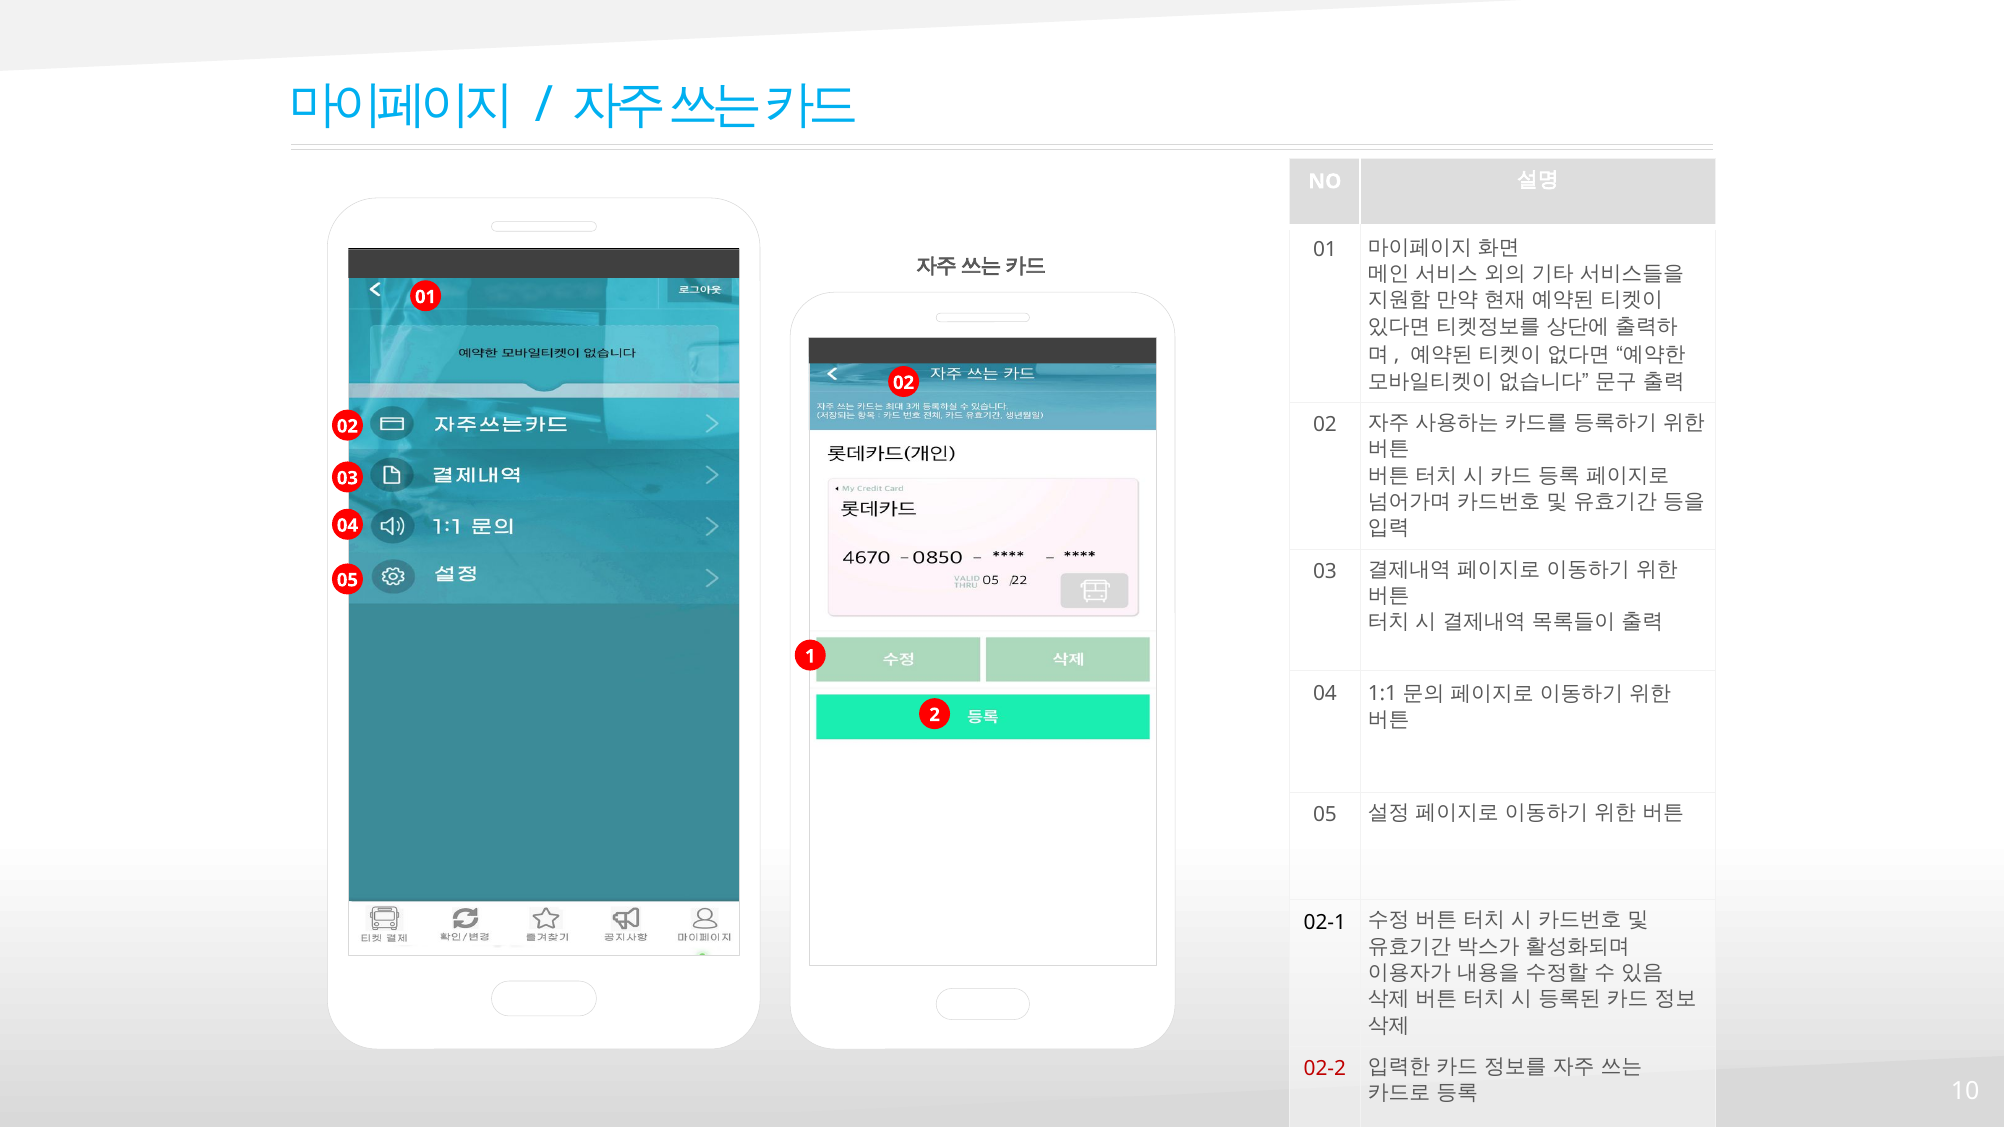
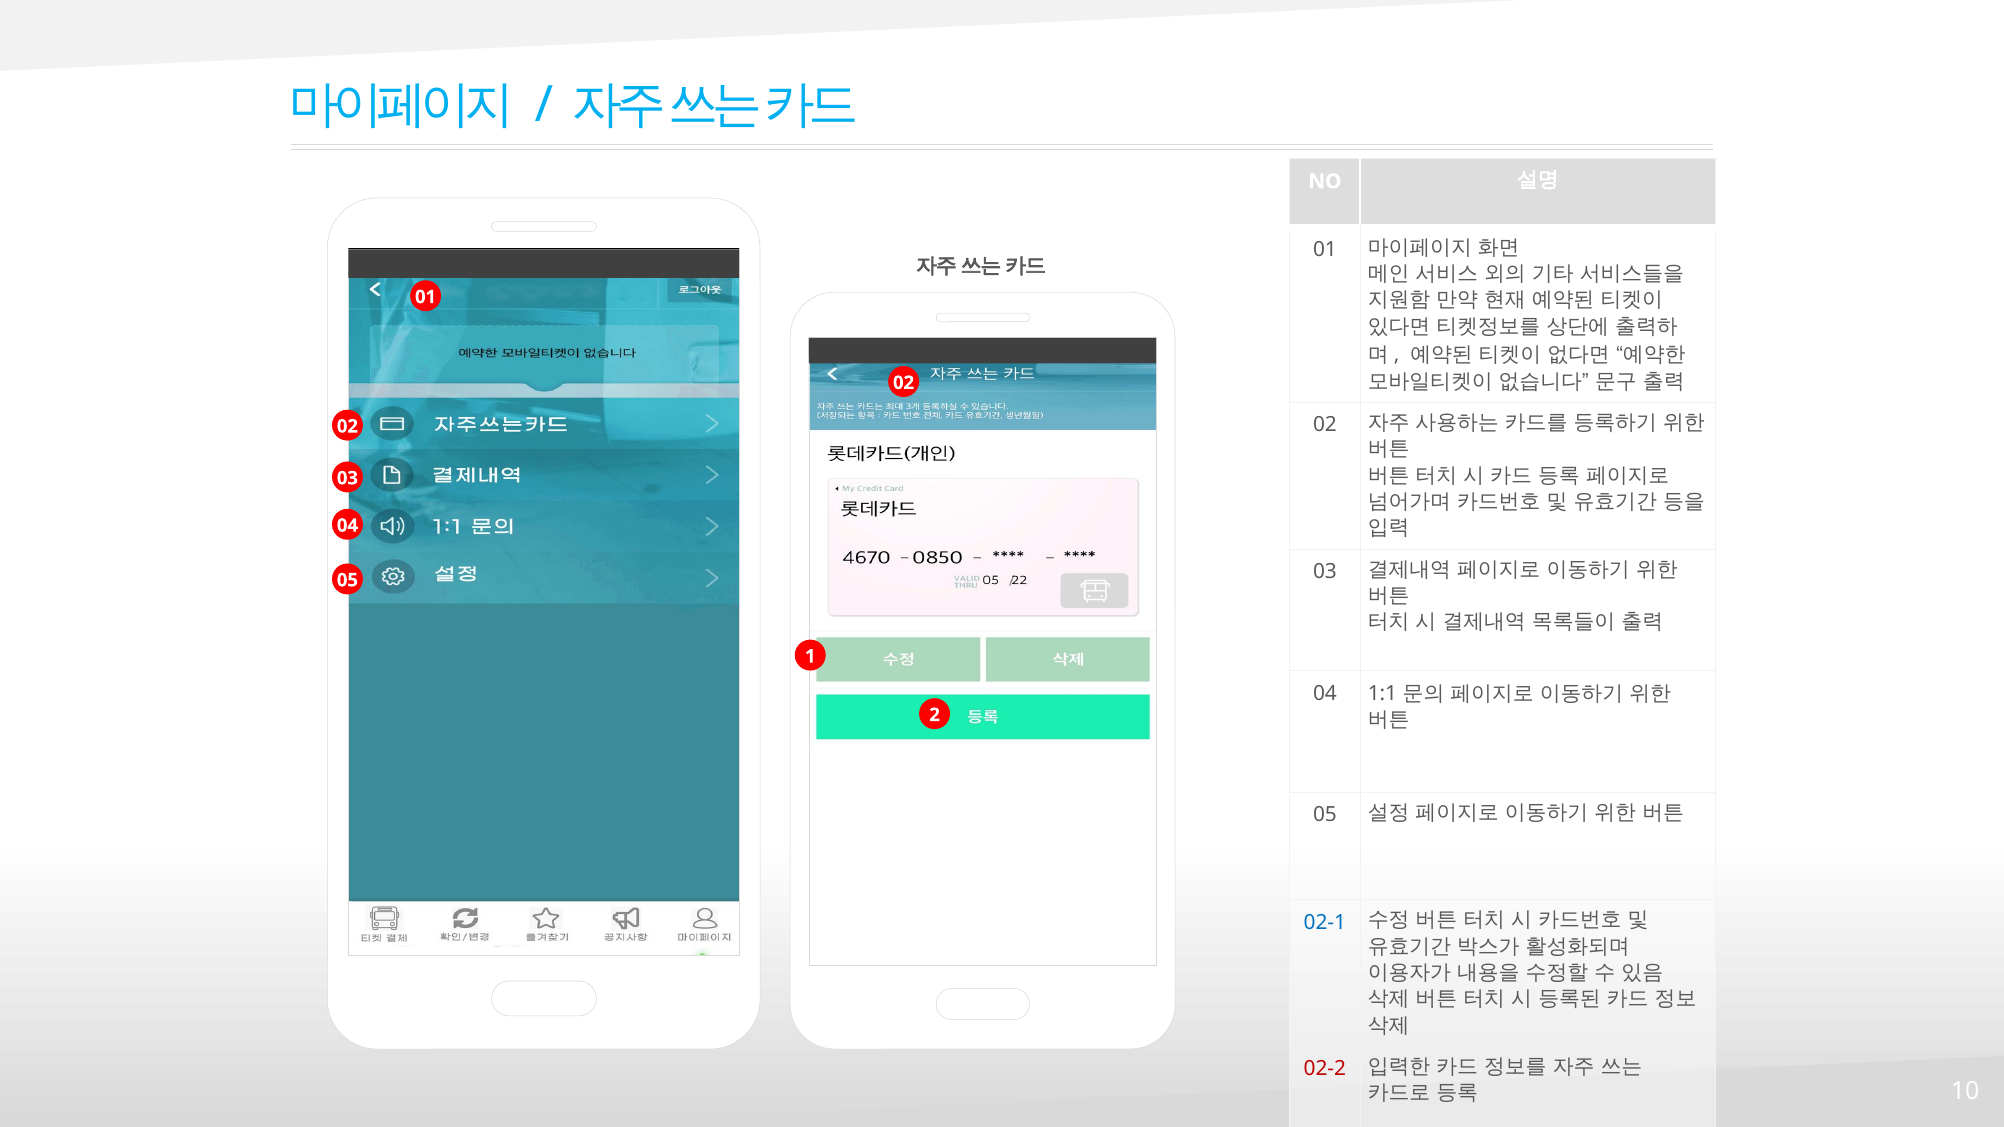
02-1 colour: black -> blue (1325, 922)
